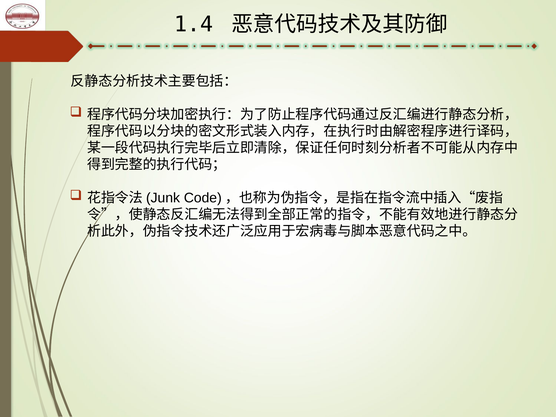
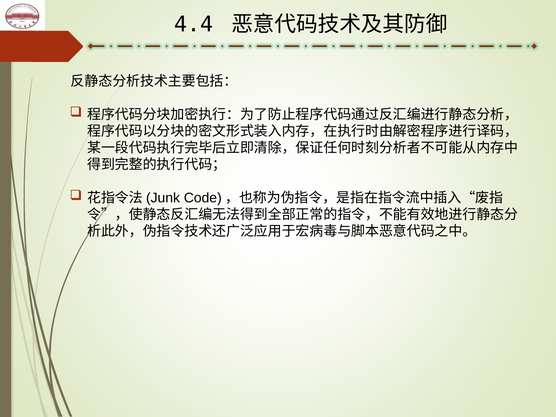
1.4: 1.4 -> 4.4 (194, 24)
